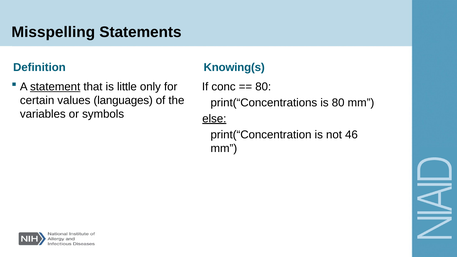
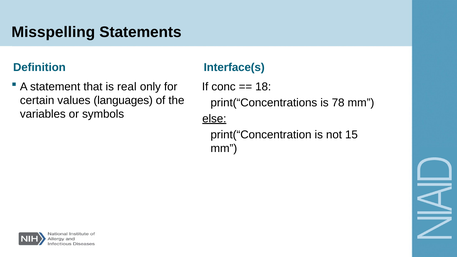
Knowing(s: Knowing(s -> Interface(s (234, 68)
statement underline: present -> none (55, 87)
little: little -> real (127, 87)
80: 80 -> 18 (263, 87)
is 80: 80 -> 78 (338, 103)
46: 46 -> 15 (351, 135)
